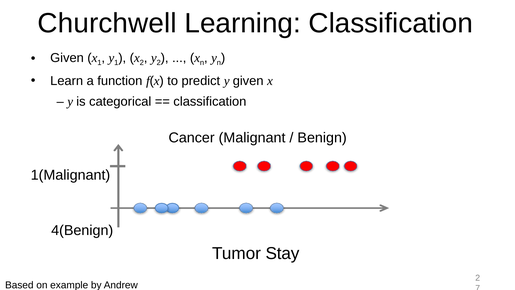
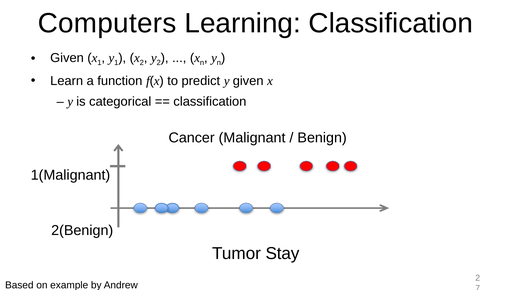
Churchwell: Churchwell -> Computers (107, 23)
4(Benign: 4(Benign -> 2(Benign (82, 230)
